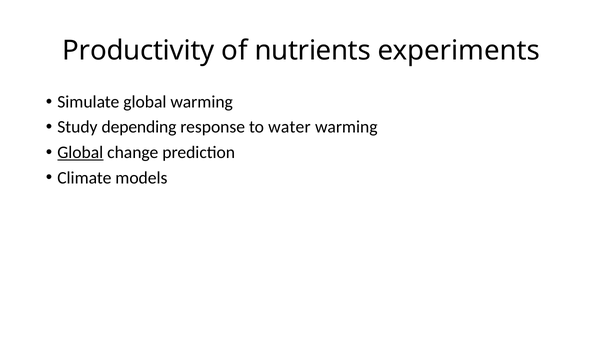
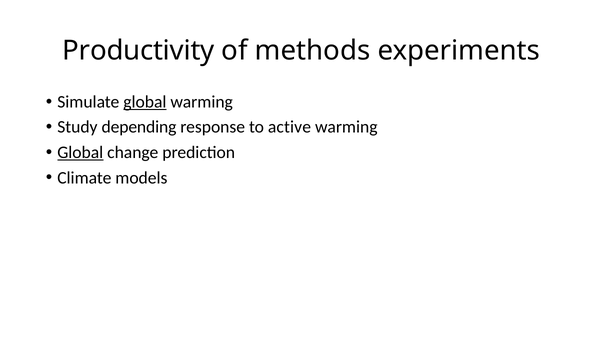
nutrients: nutrients -> methods (313, 51)
global underline: none -> present (145, 102)
water: water -> active (289, 127)
